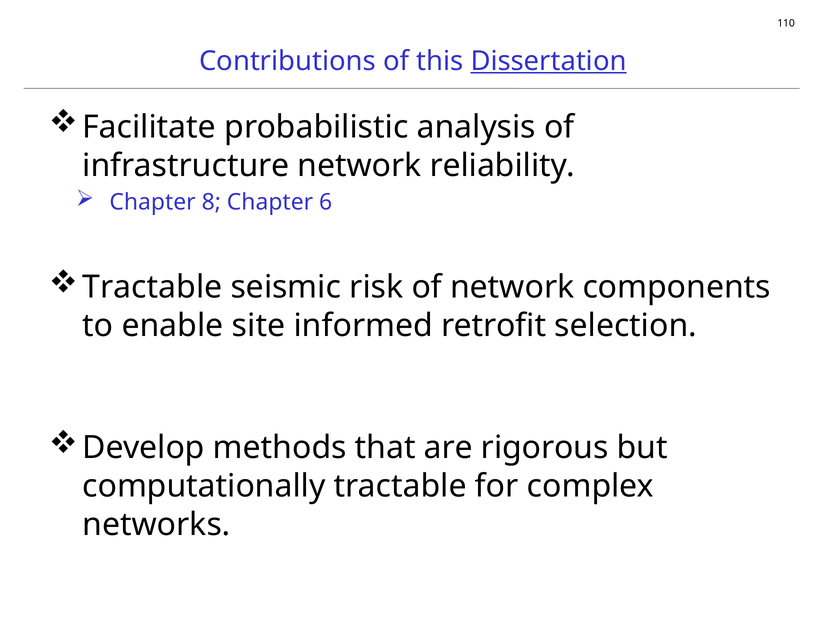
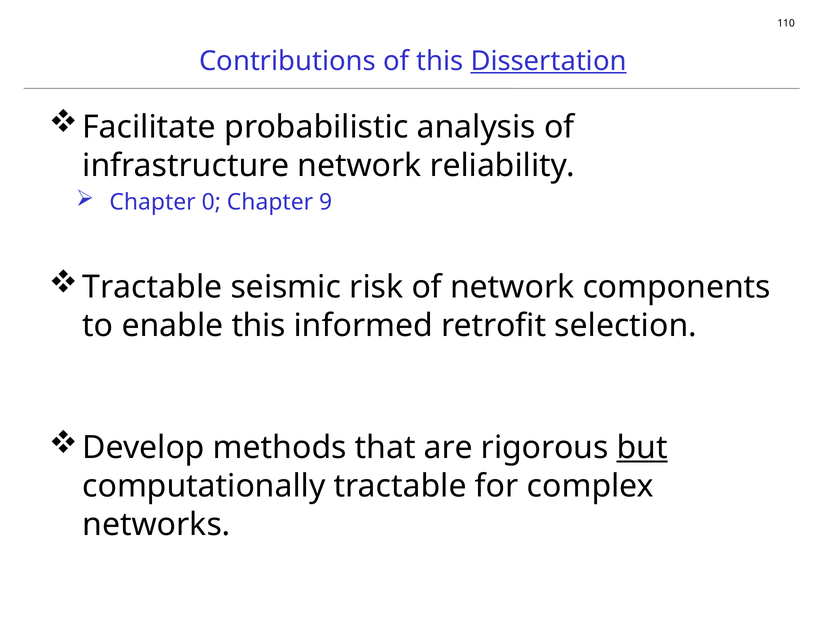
8: 8 -> 0 (211, 202)
6: 6 -> 9 (326, 202)
enable site: site -> this (259, 326)
but underline: none -> present (642, 448)
